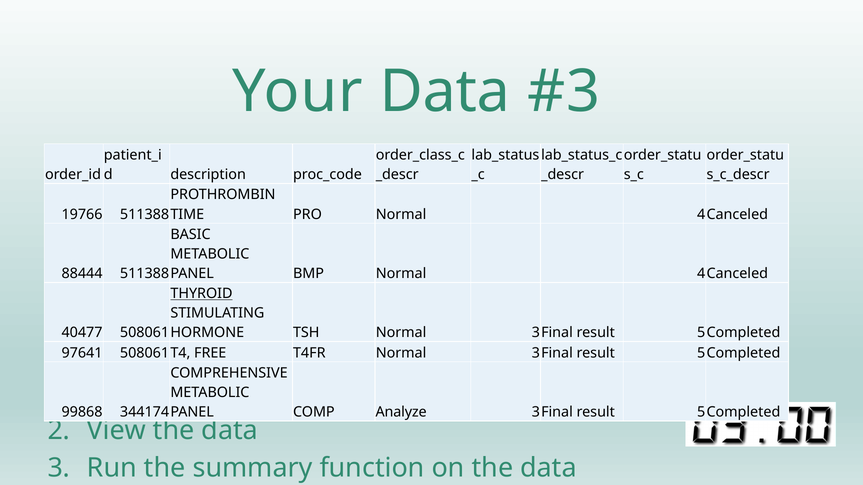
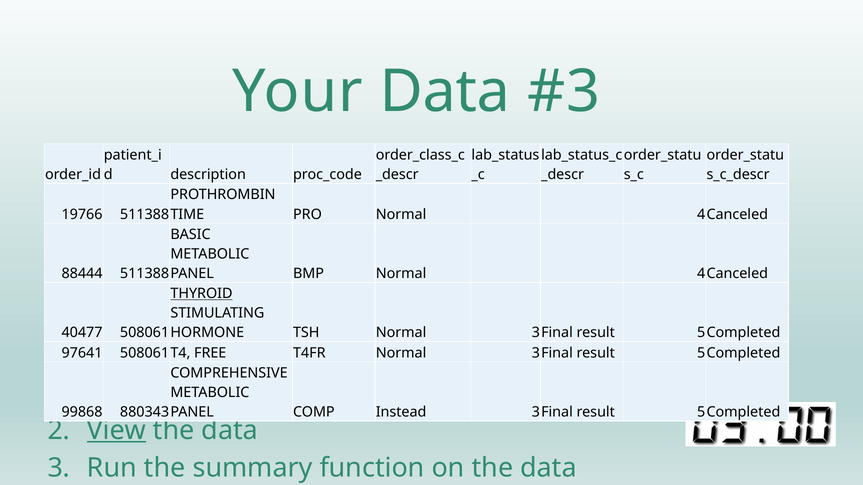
344174: 344174 -> 880343 (145, 412)
Analyze: Analyze -> Instead (401, 412)
View underline: none -> present (116, 431)
